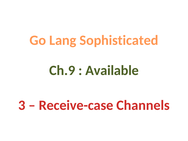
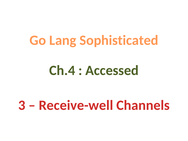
Ch.9: Ch.9 -> Ch.4 (62, 70)
Available: Available -> Accessed (112, 70)
Receive-case: Receive-case -> Receive-well (76, 105)
